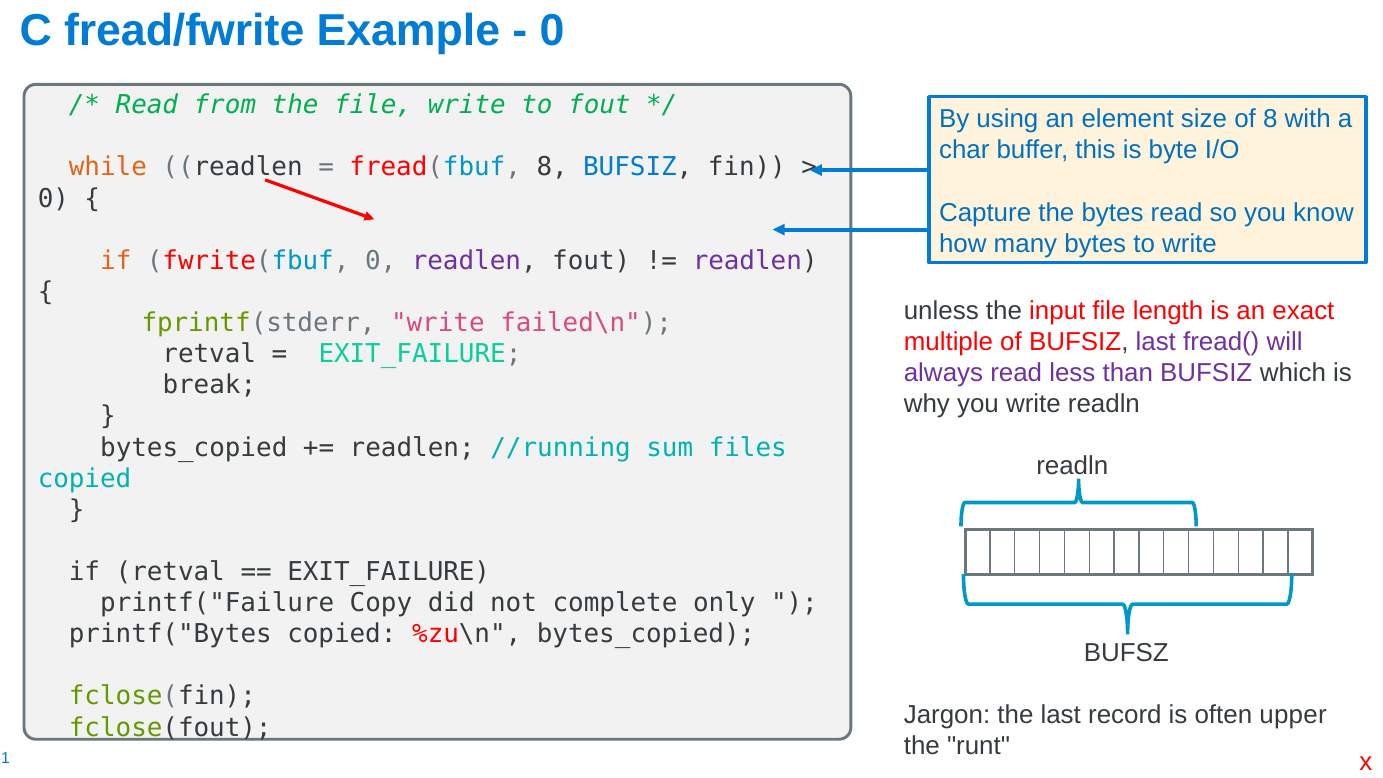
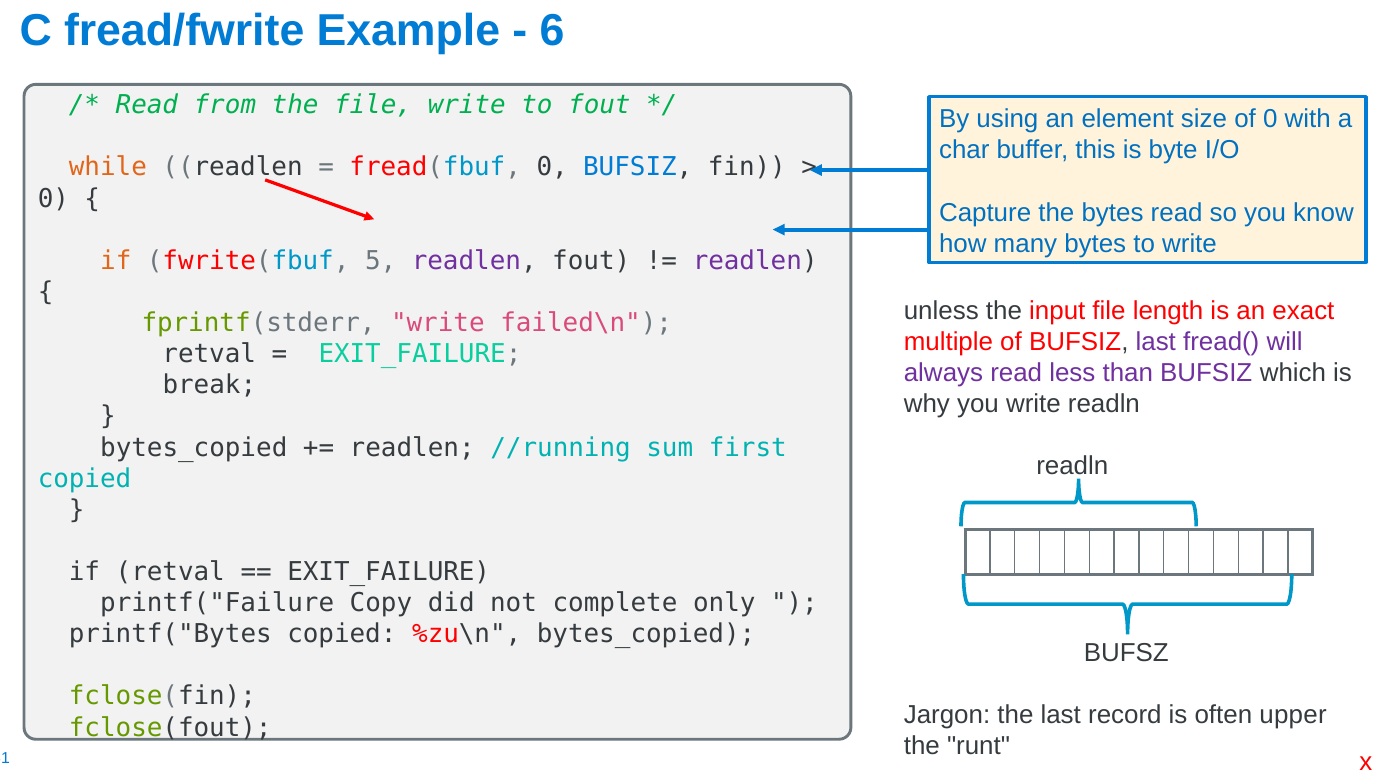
0: 0 -> 6 (552, 30)
of 8: 8 -> 0 (1270, 119)
fread(fbuf 8: 8 -> 0 (552, 167)
fwrite(fbuf 0: 0 -> 5 (381, 261)
files: files -> first (748, 447)
